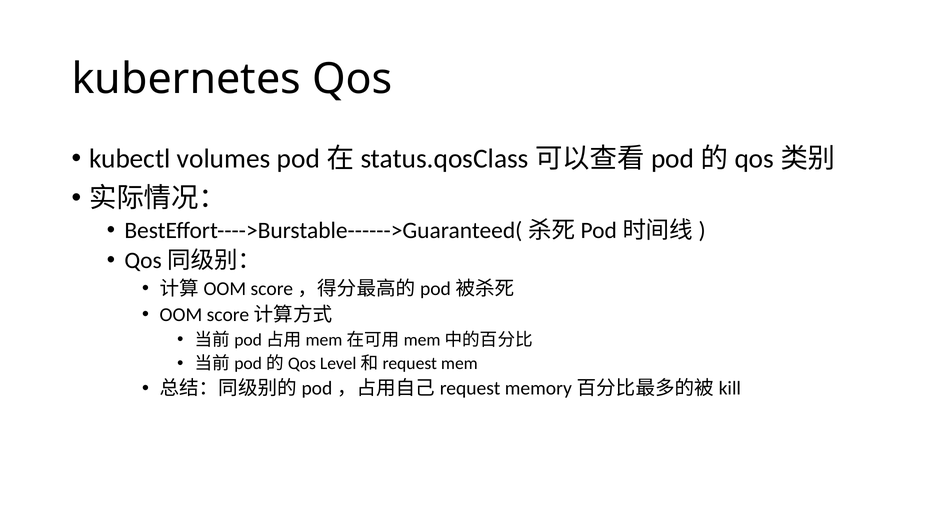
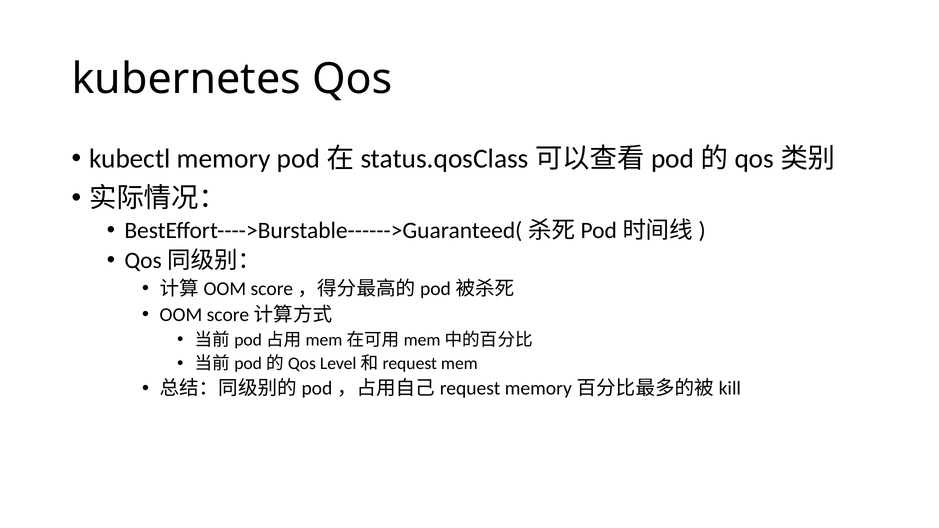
volumes: volumes -> memory (224, 159)
